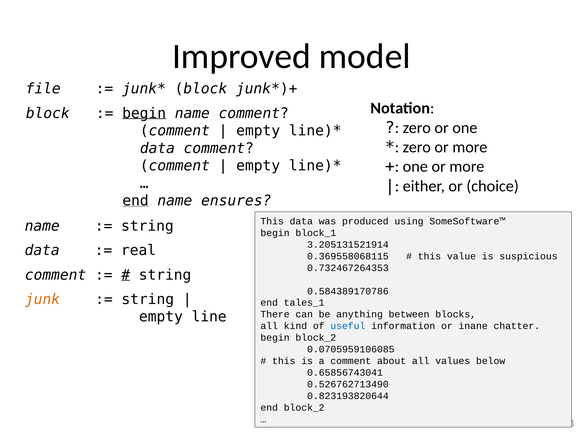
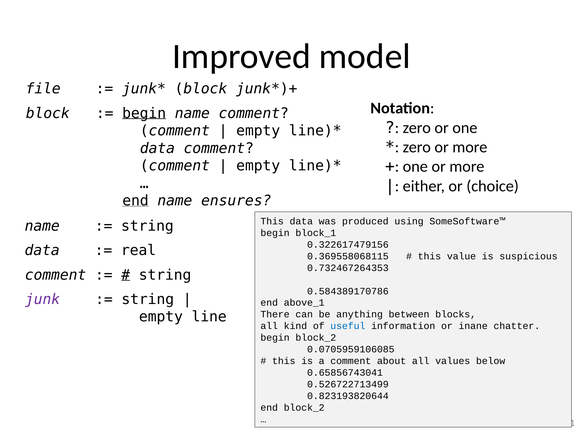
3.205131521914: 3.205131521914 -> 0.322617479156 (348, 245)
junk colour: orange -> purple (43, 300)
tales_1: tales_1 -> above_1 (304, 303)
0.526762713490: 0.526762713490 -> 0.526722713499 (348, 385)
